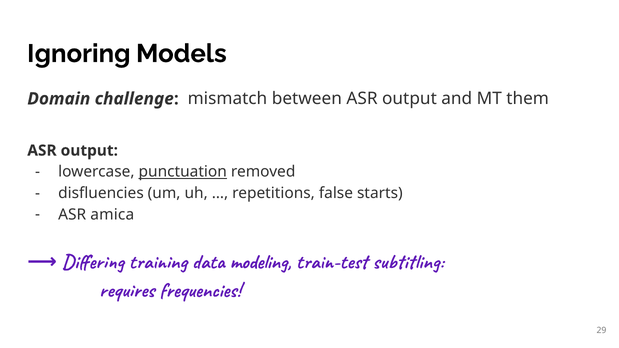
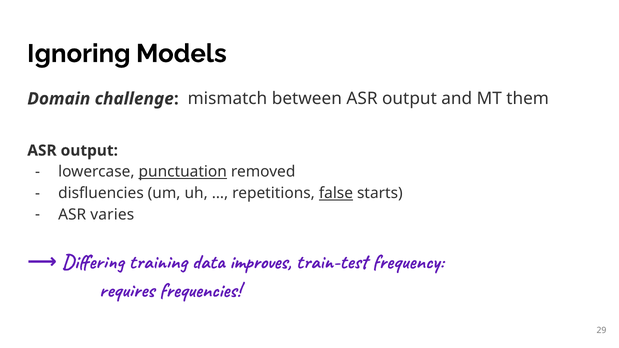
false underline: none -> present (336, 193)
amica: amica -> varies (112, 215)
modeling: modeling -> improves (260, 262)
subtitling: subtitling -> frequency (408, 262)
